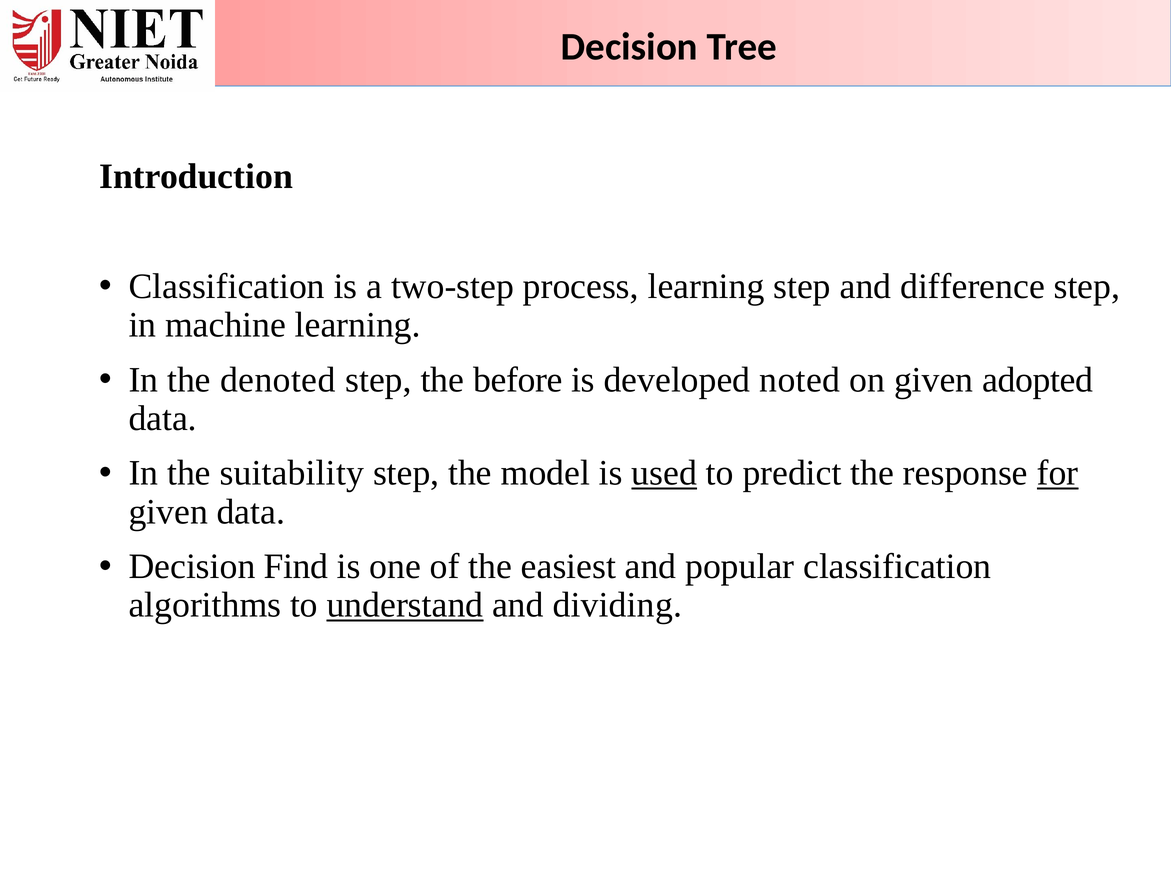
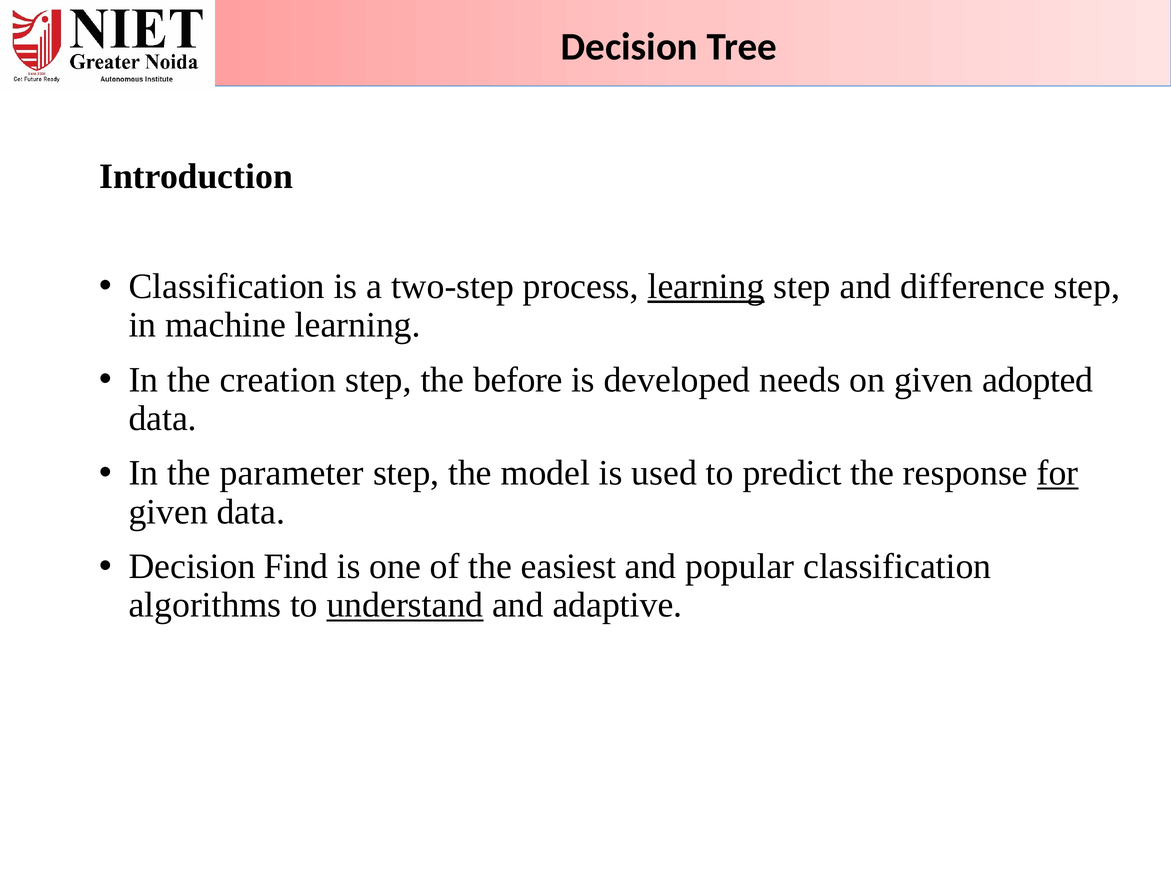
learning underline: none -> present (706, 286)
denoted: denoted -> creation (278, 380)
noted: noted -> needs (800, 380)
suitability: suitability -> parameter (292, 473)
used underline: present -> none (664, 473)
dividing: dividing -> adaptive (617, 605)
